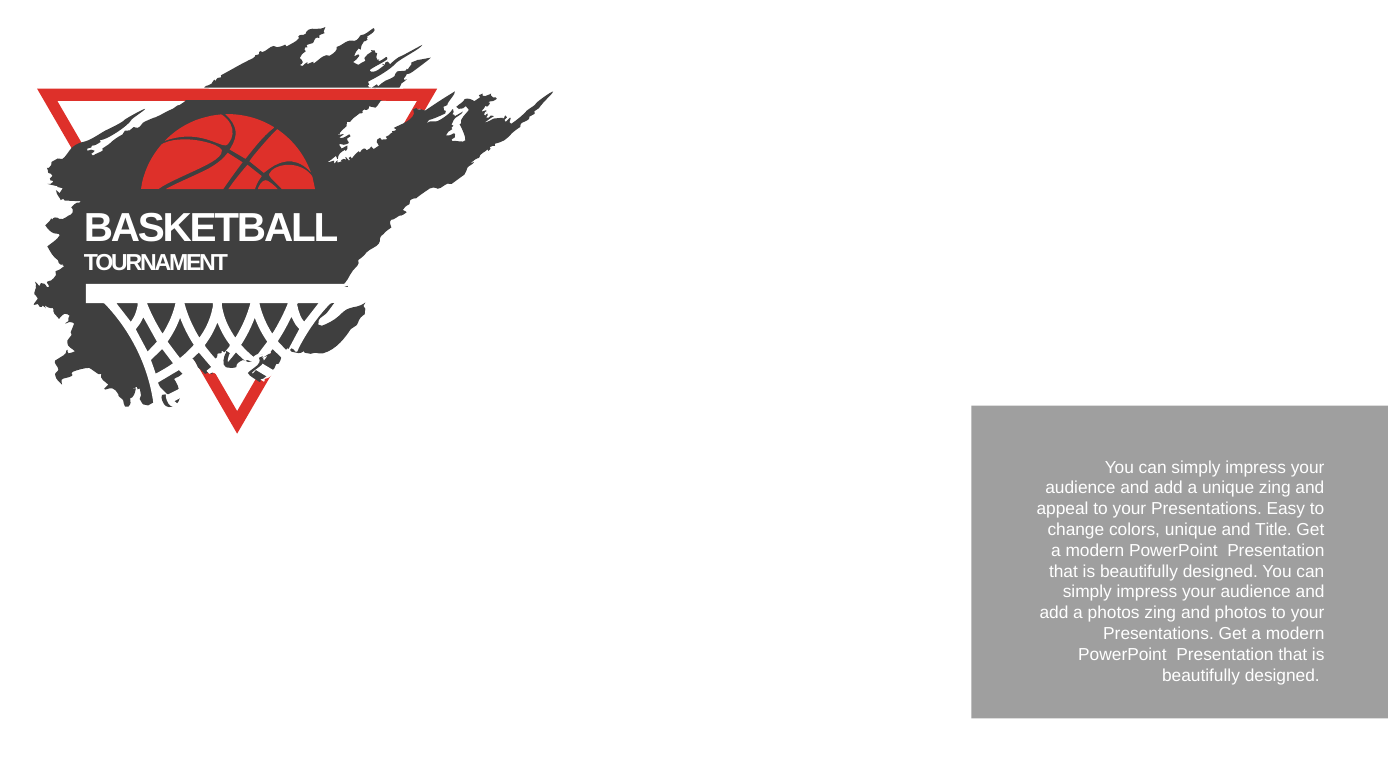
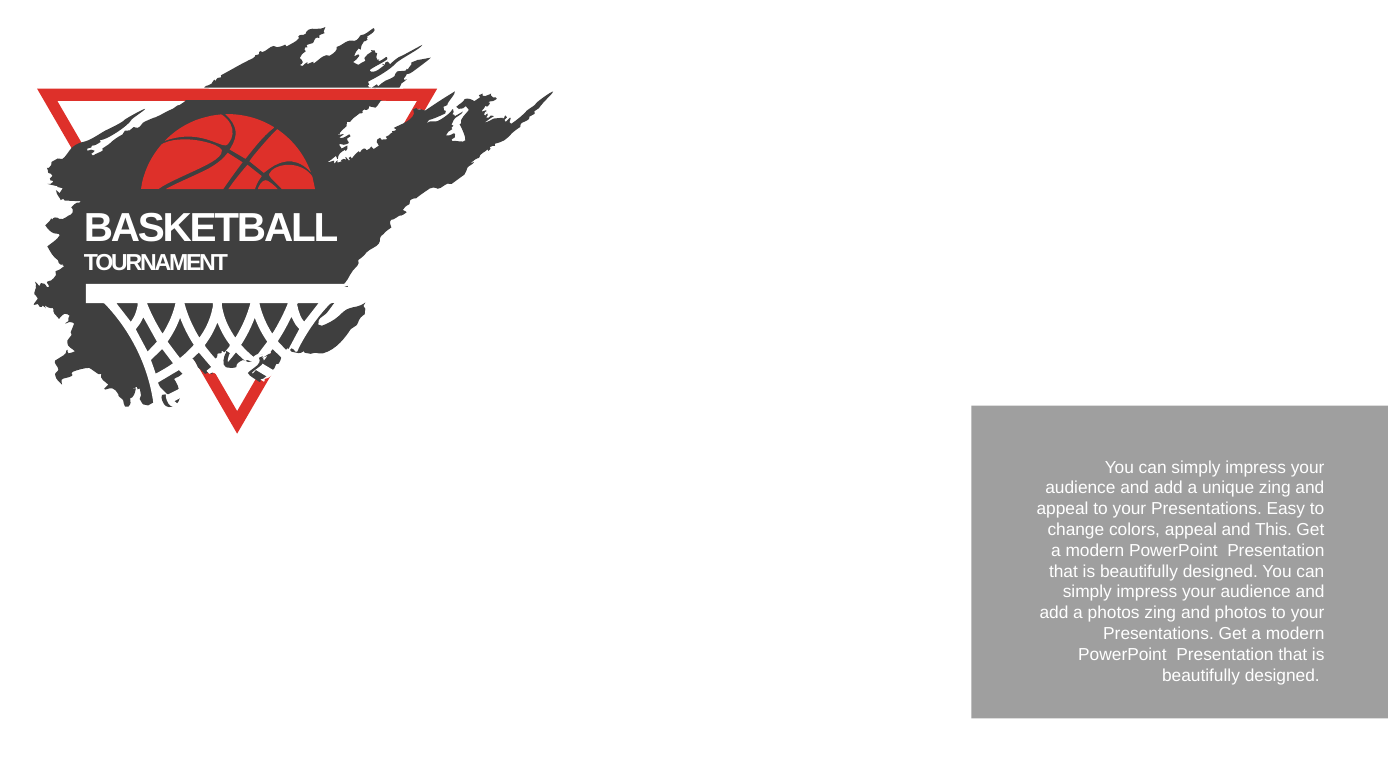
colors unique: unique -> appeal (1191, 530)
Title: Title -> This (1273, 530)
